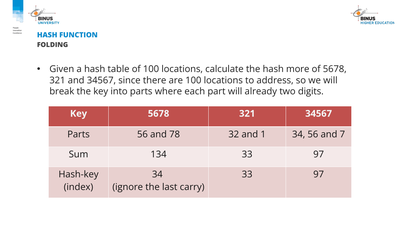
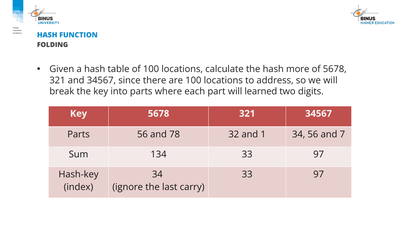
already: already -> learned (261, 92)
